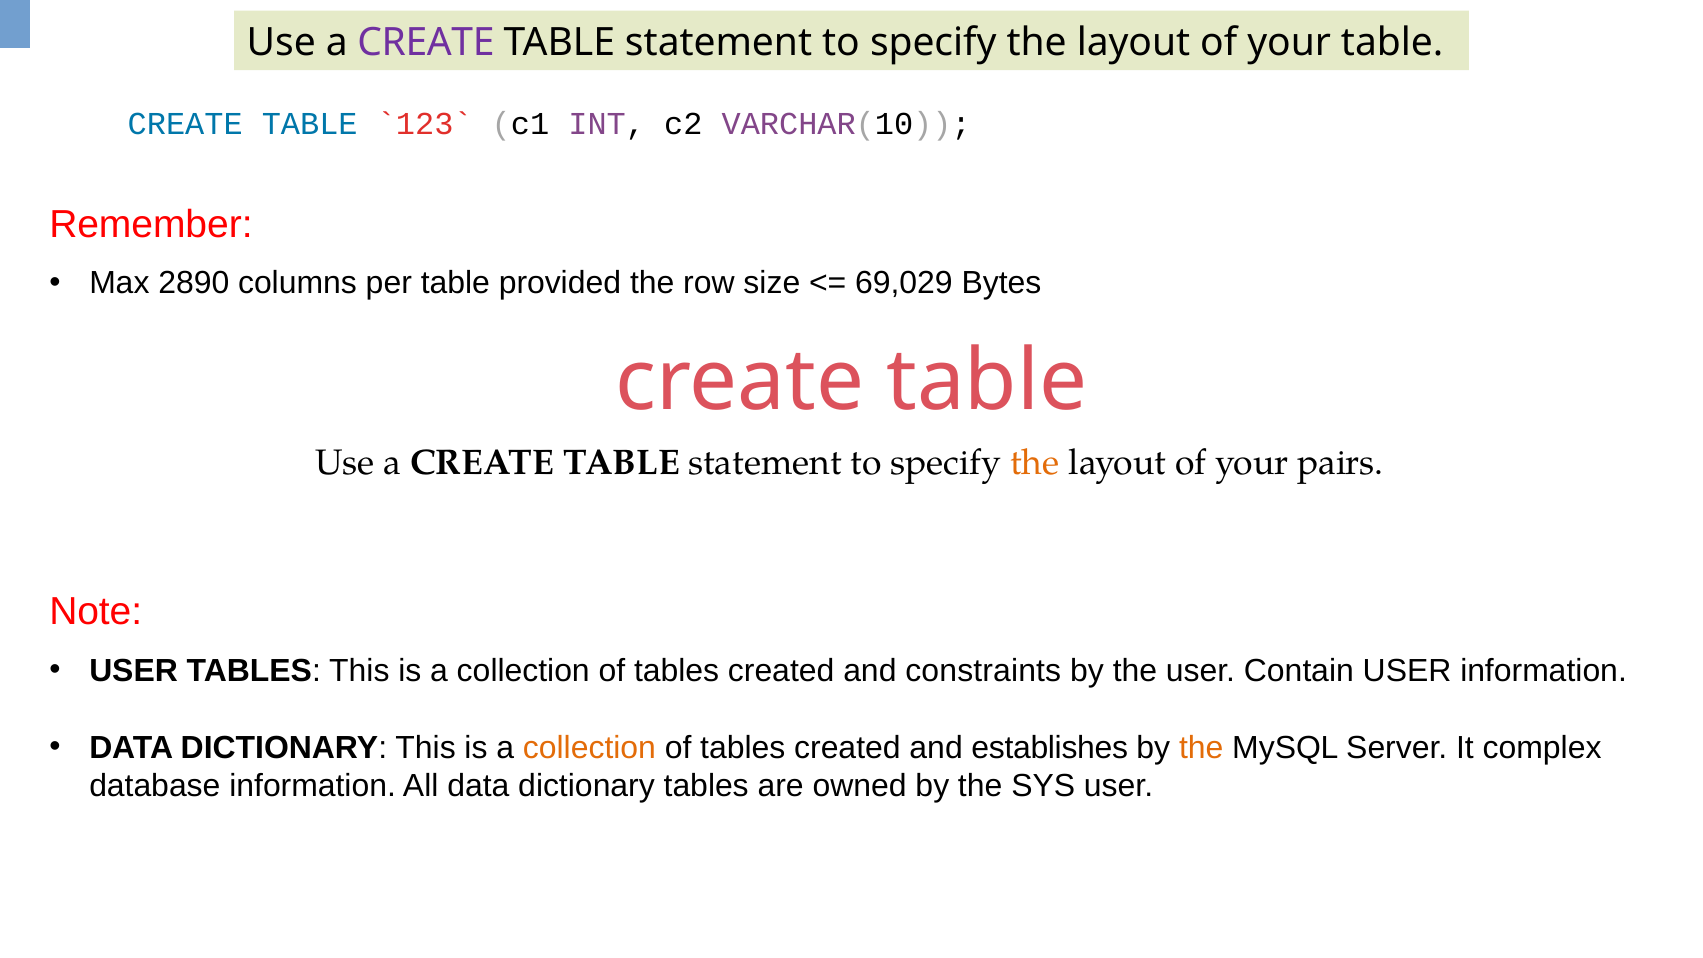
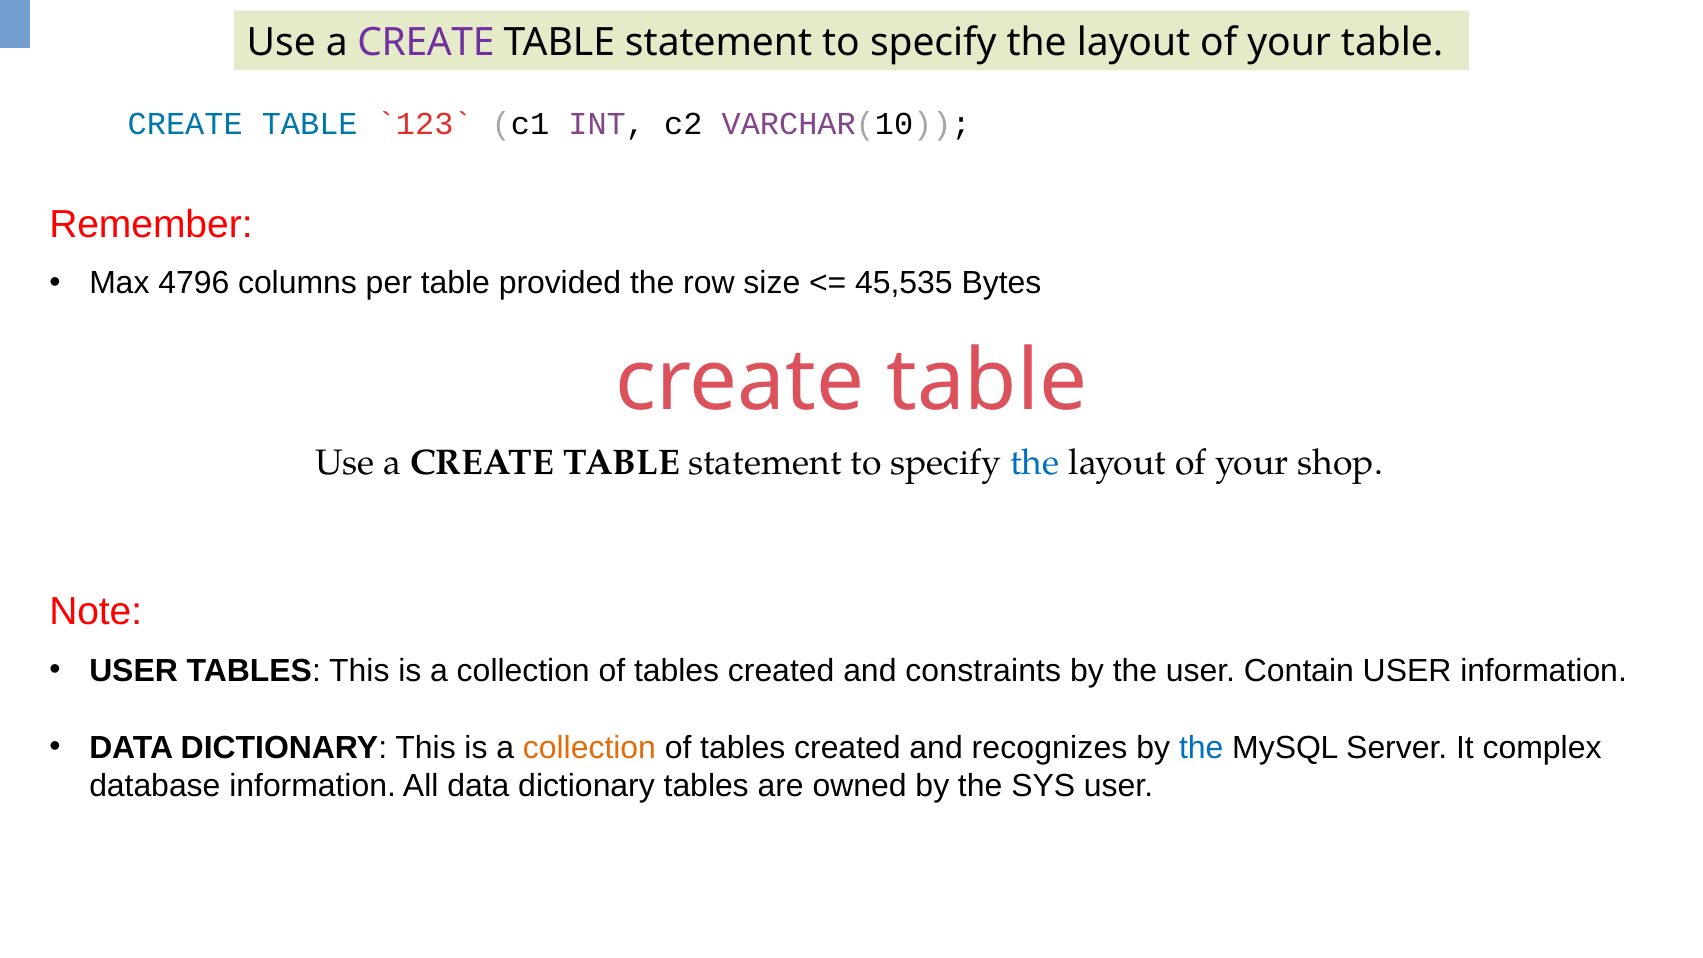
2890: 2890 -> 4796 (194, 283)
69,029: 69,029 -> 45,535 (904, 283)
the colour: orange -> blue (1035, 463)
pairs: pairs -> shop (1340, 463)
establishes: establishes -> recognizes (1050, 748)
the colour: orange -> blue (1201, 748)
